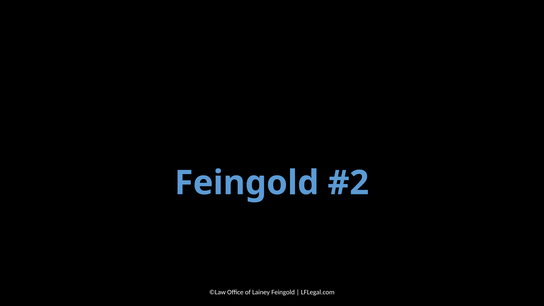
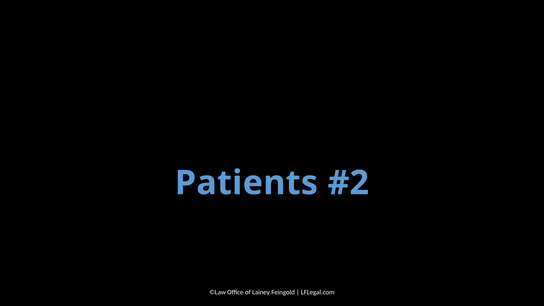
Feingold: Feingold -> Patients (246, 183)
